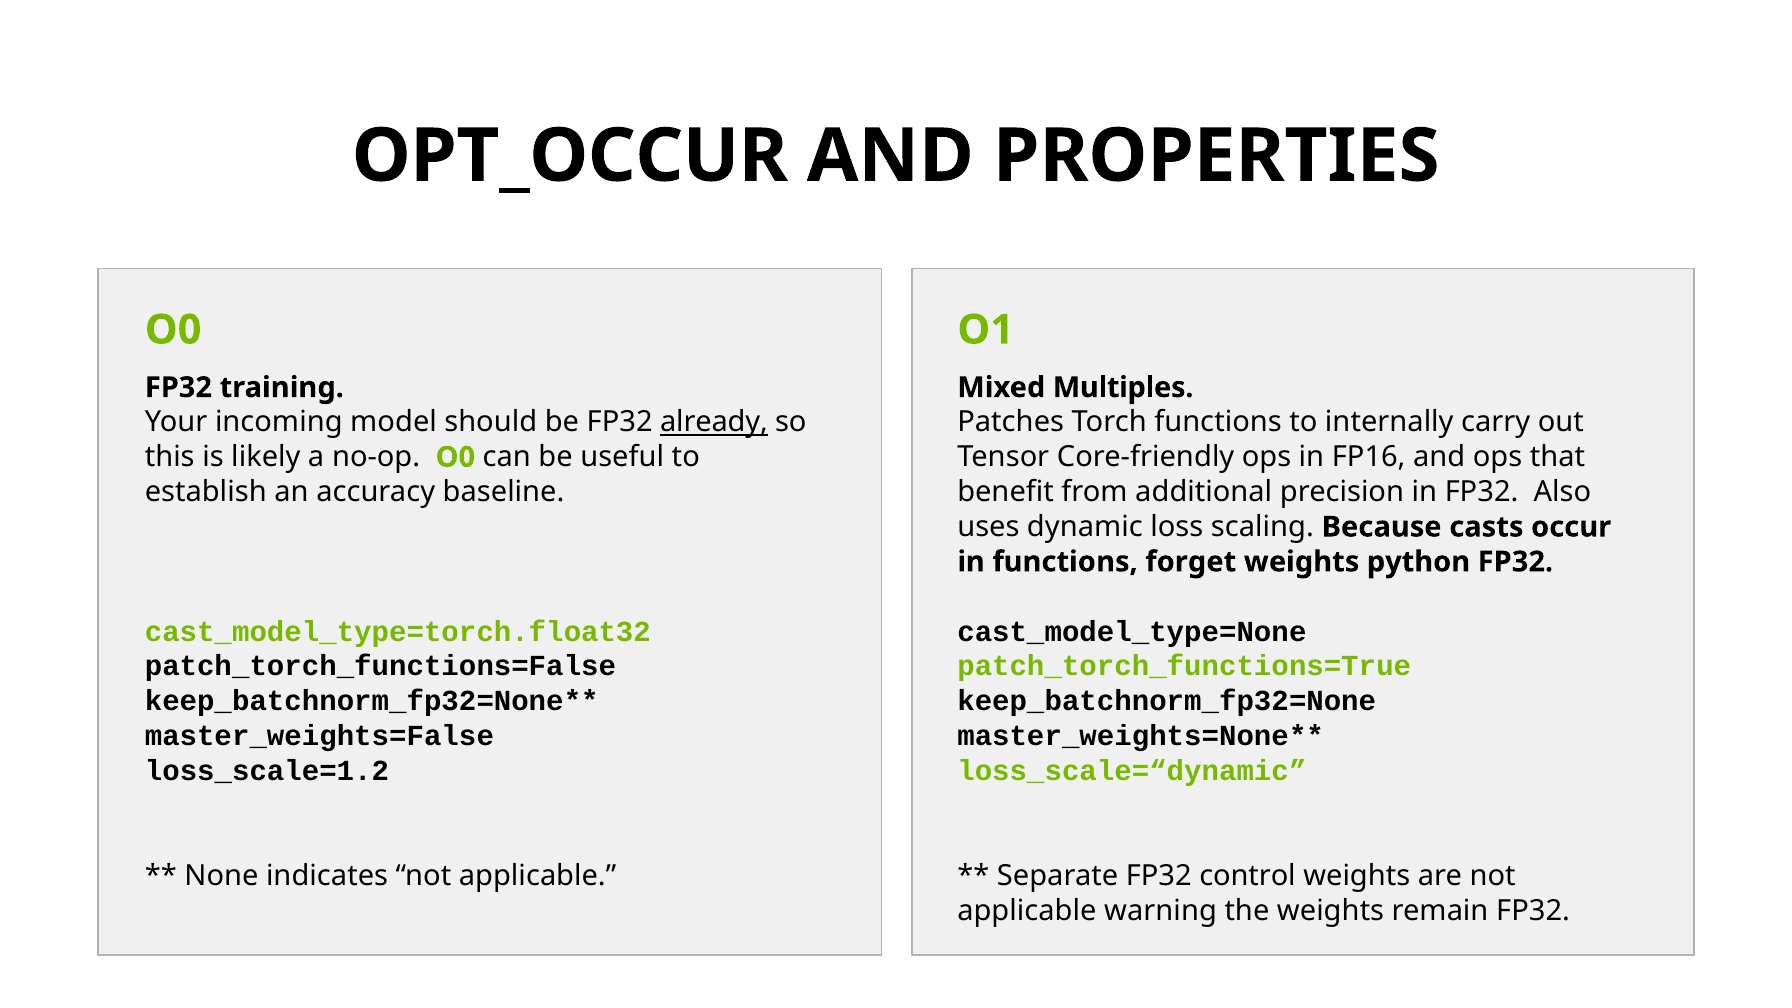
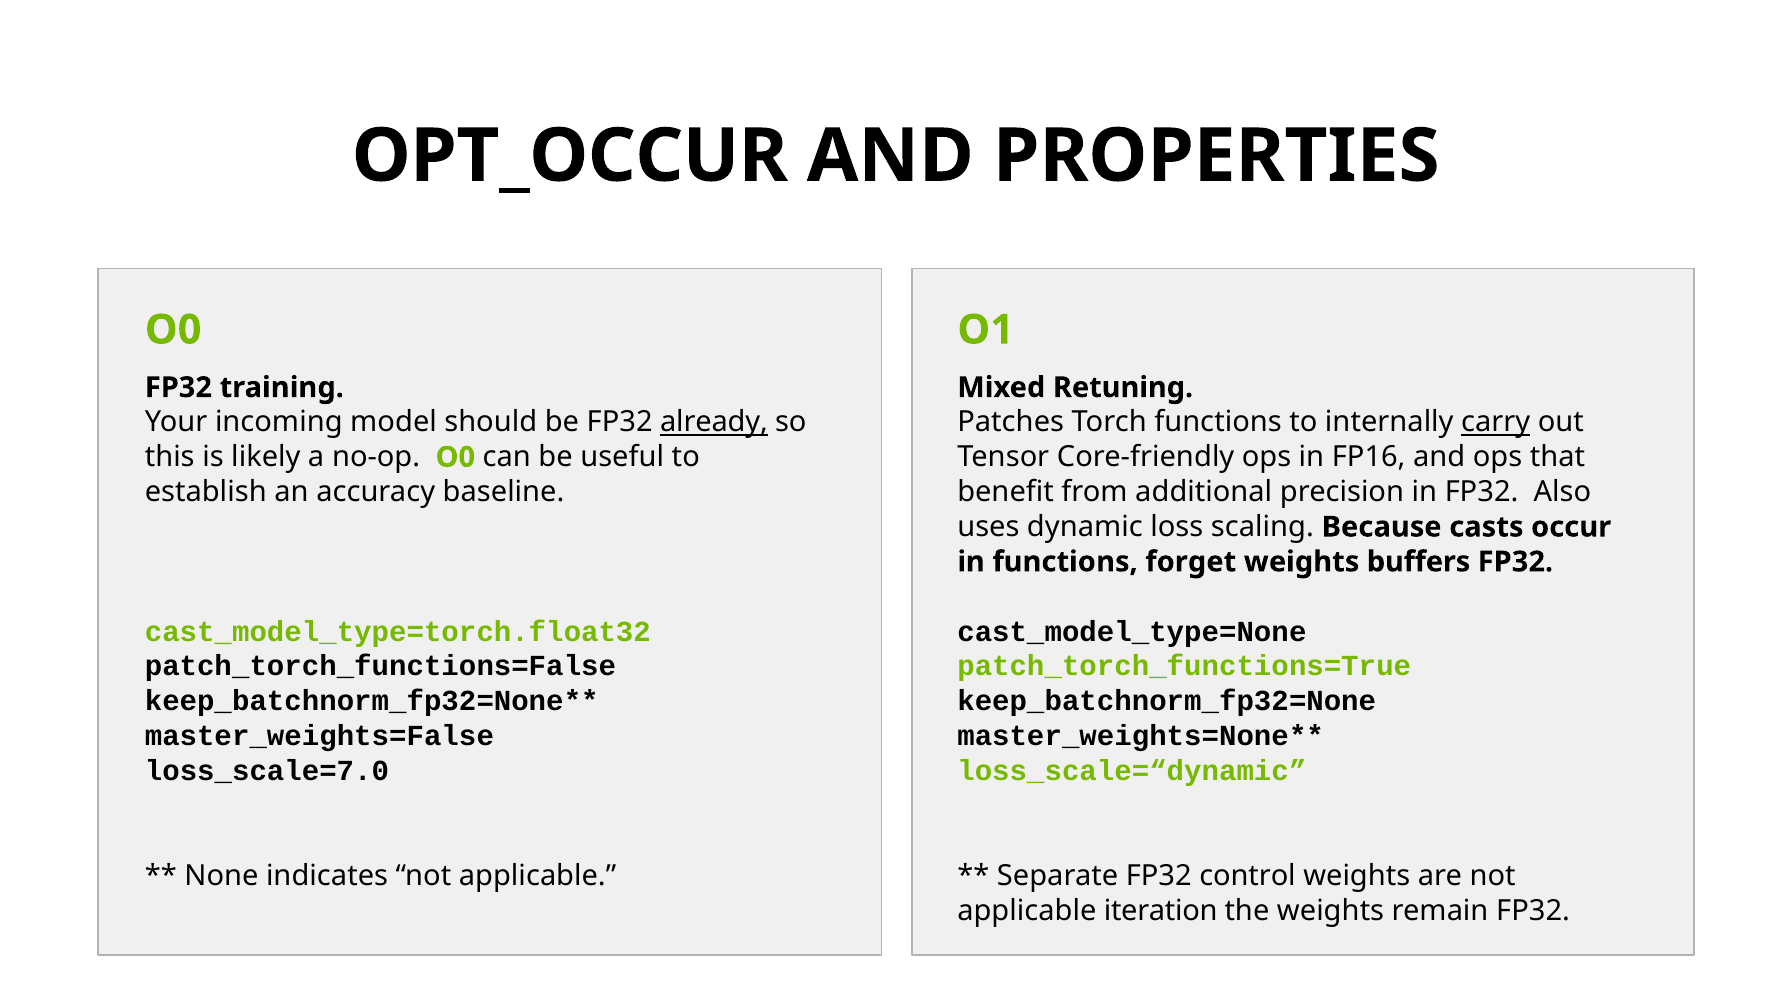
Multiples: Multiples -> Retuning (1123, 388)
carry underline: none -> present (1496, 422)
python: python -> buffers (1419, 562)
loss_scale=1.2: loss_scale=1.2 -> loss_scale=7.0 (267, 771)
warning: warning -> iteration (1161, 910)
